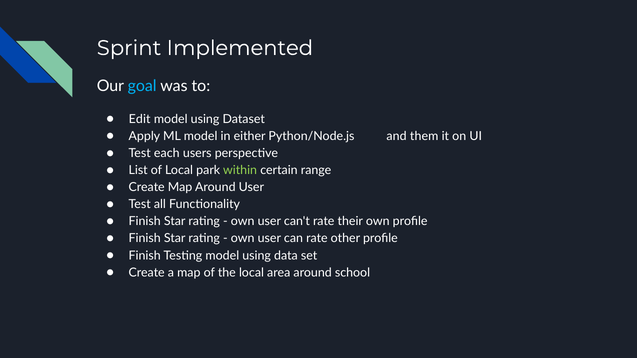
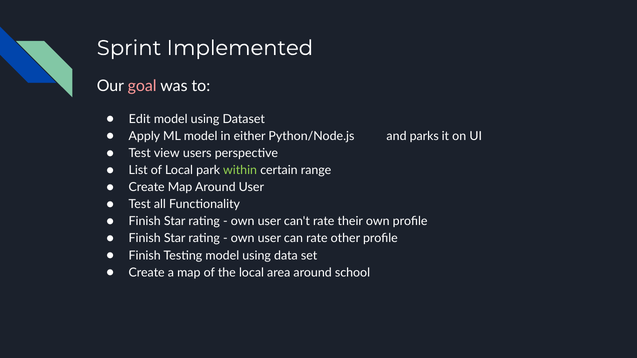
goal colour: light blue -> pink (142, 86)
them: them -> parks (424, 136)
each: each -> view (167, 153)
